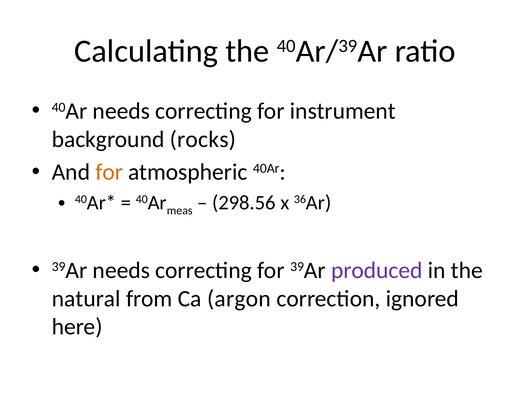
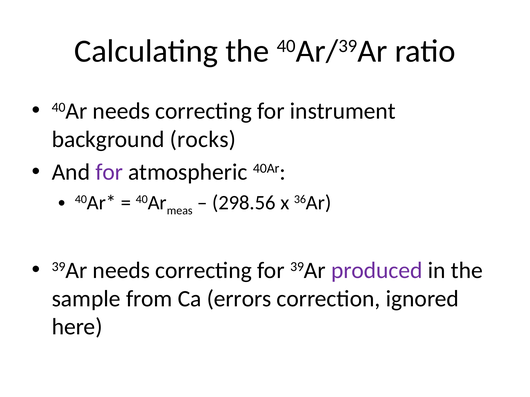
for colour: orange -> purple (109, 172)
natural: natural -> sample (86, 299)
argon: argon -> errors (239, 299)
